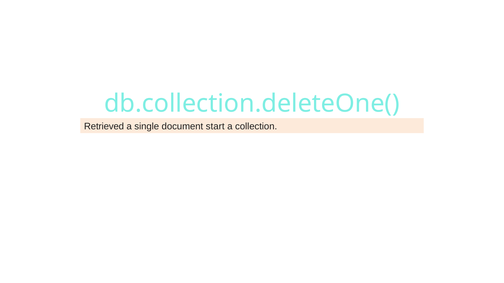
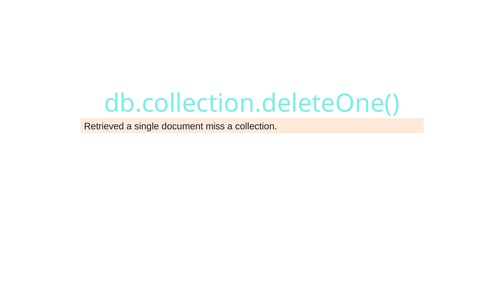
start: start -> miss (215, 127)
